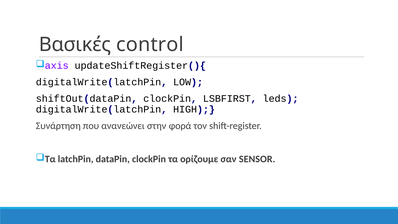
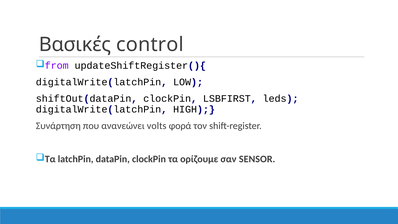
axis: axis -> from (57, 65)
στην: στην -> volts (157, 126)
